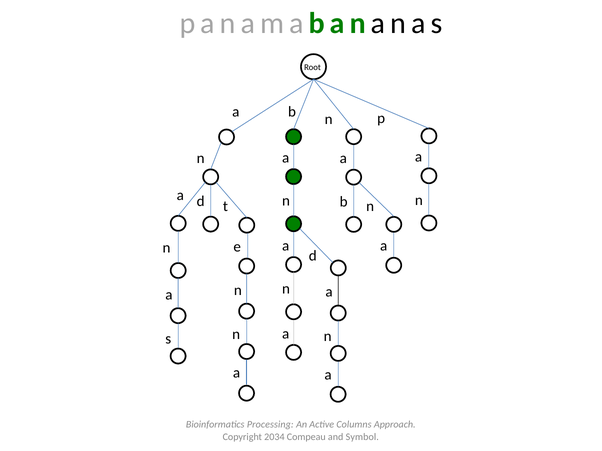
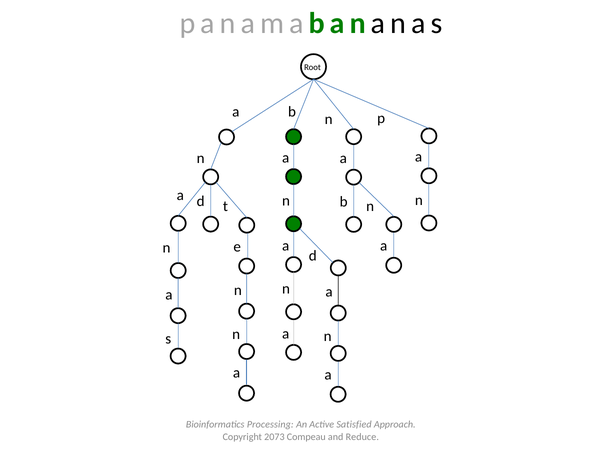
Columns: Columns -> Satisfied (354, 425)
2034: 2034 -> 2073 (274, 437)
Symbol: Symbol -> Reduce (362, 437)
